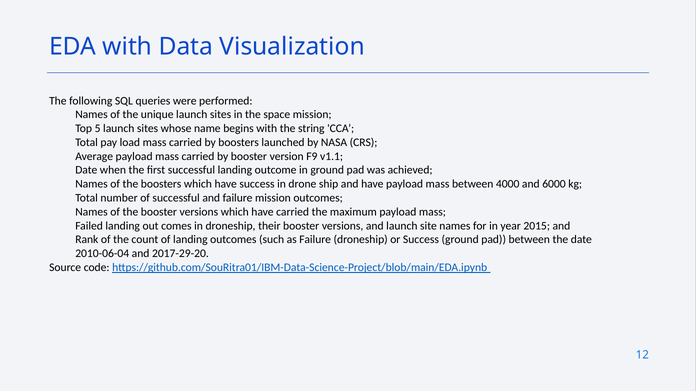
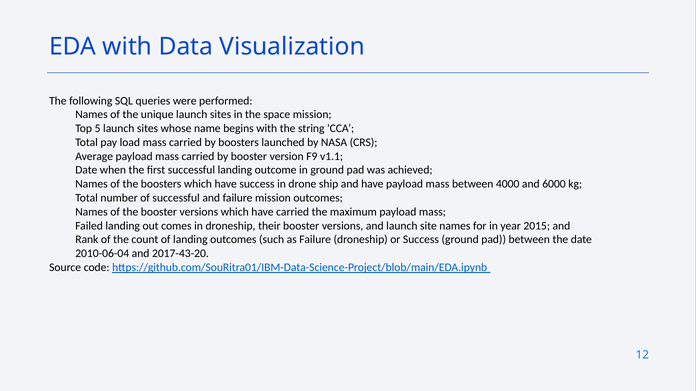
2017-29-20: 2017-29-20 -> 2017-43-20 (180, 254)
